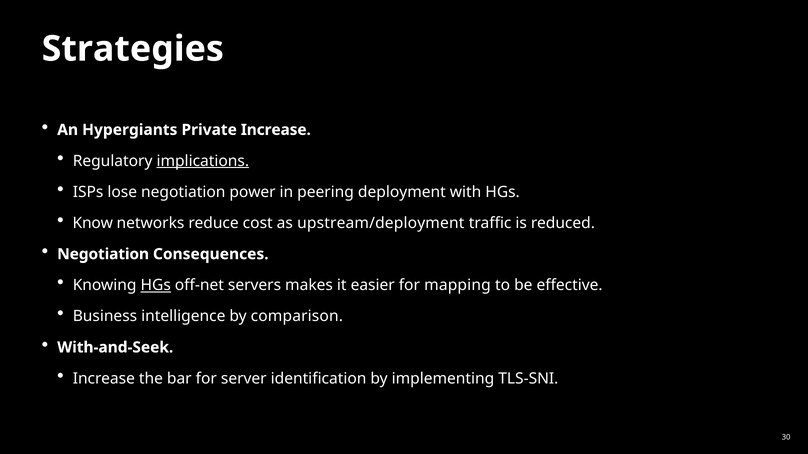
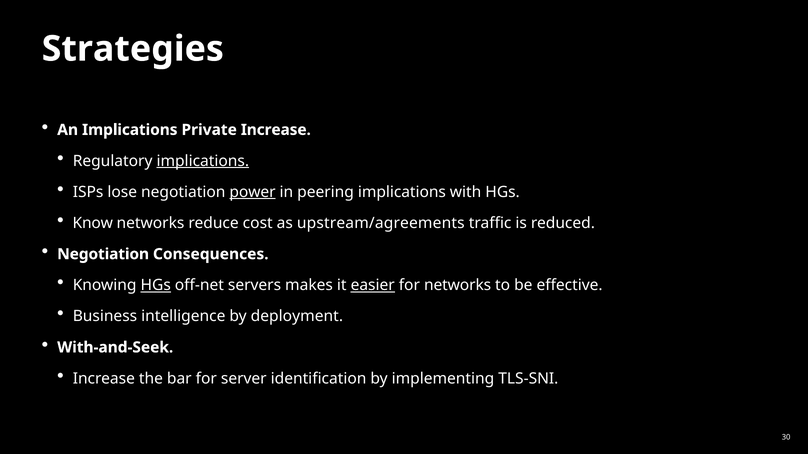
An Hypergiants: Hypergiants -> Implications (130, 130)
power underline: none -> present (253, 192)
peering deployment: deployment -> implications (402, 192)
upstream/deployment: upstream/deployment -> upstream/agreements (381, 223)
easier underline: none -> present (373, 285)
for mapping: mapping -> networks (458, 285)
comparison: comparison -> deployment (297, 317)
